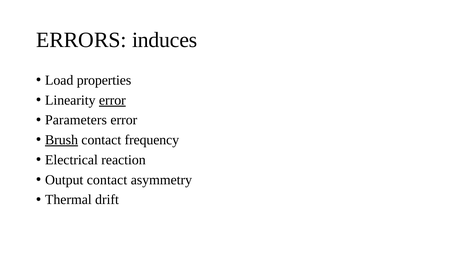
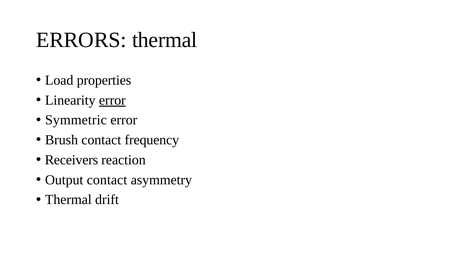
ERRORS induces: induces -> thermal (165, 40)
Parameters: Parameters -> Symmetric (76, 120)
Brush underline: present -> none (62, 140)
Electrical: Electrical -> Receivers (72, 160)
